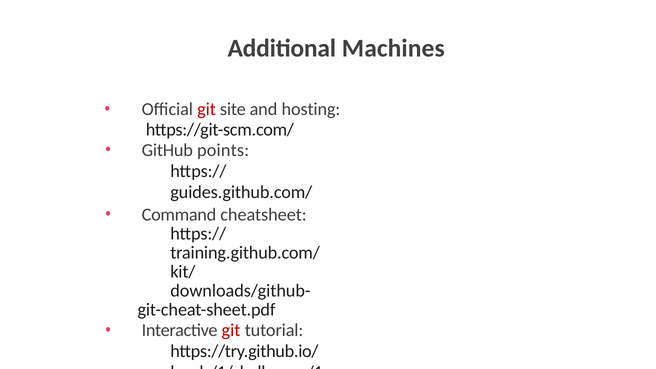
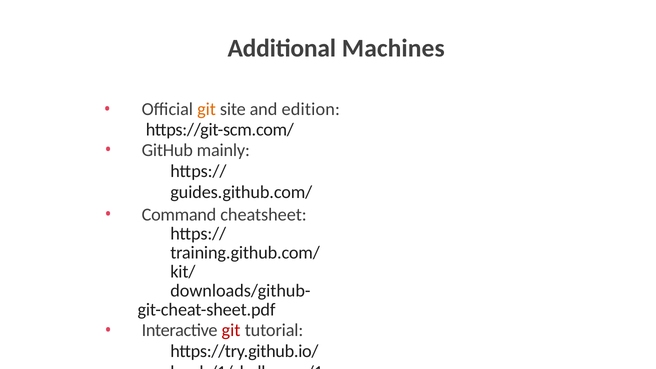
git colour: red -> orange (207, 109)
hosting: hosting -> edition (311, 109)
points: points -> mainly (223, 150)
